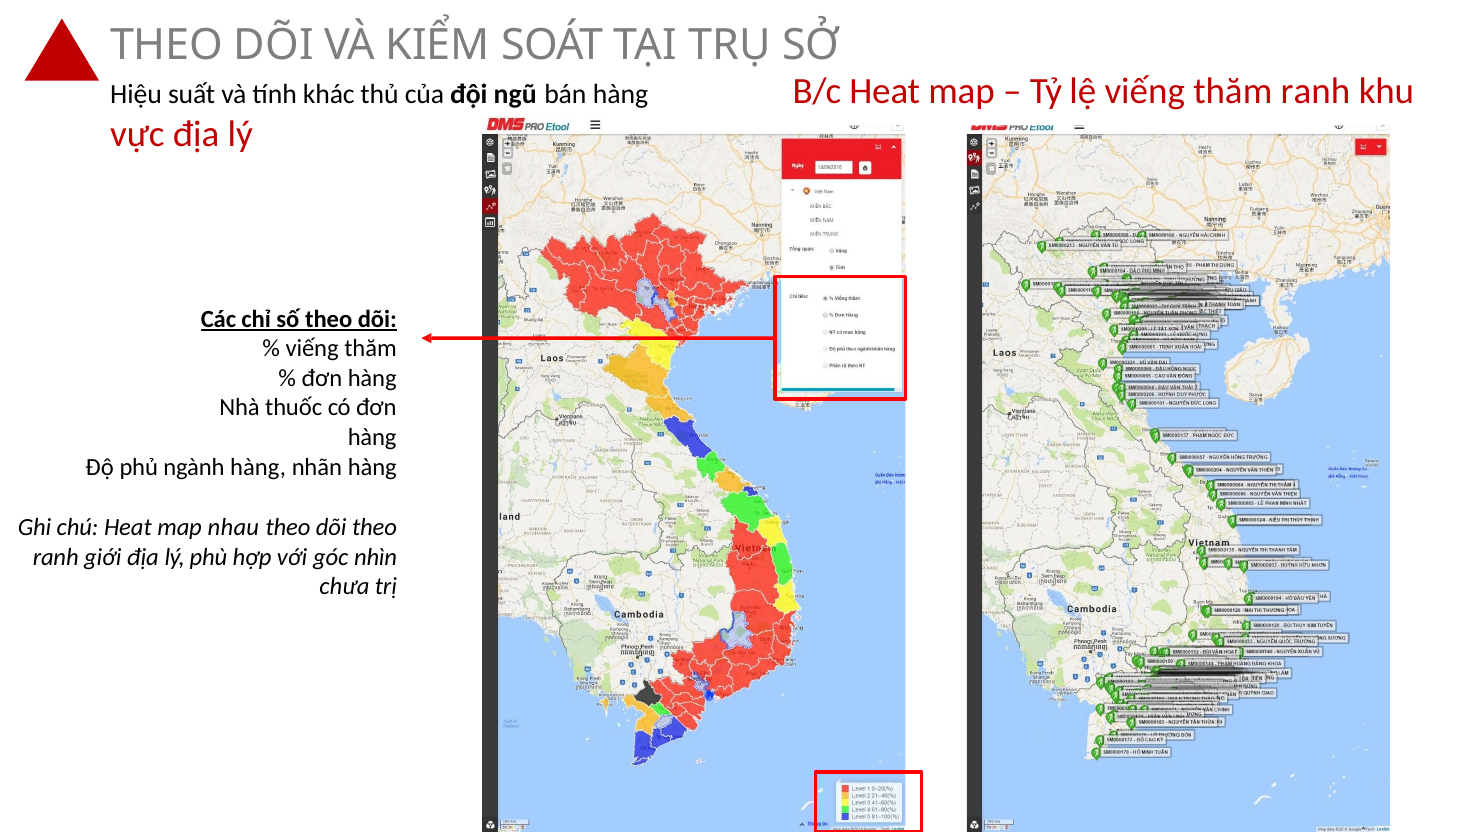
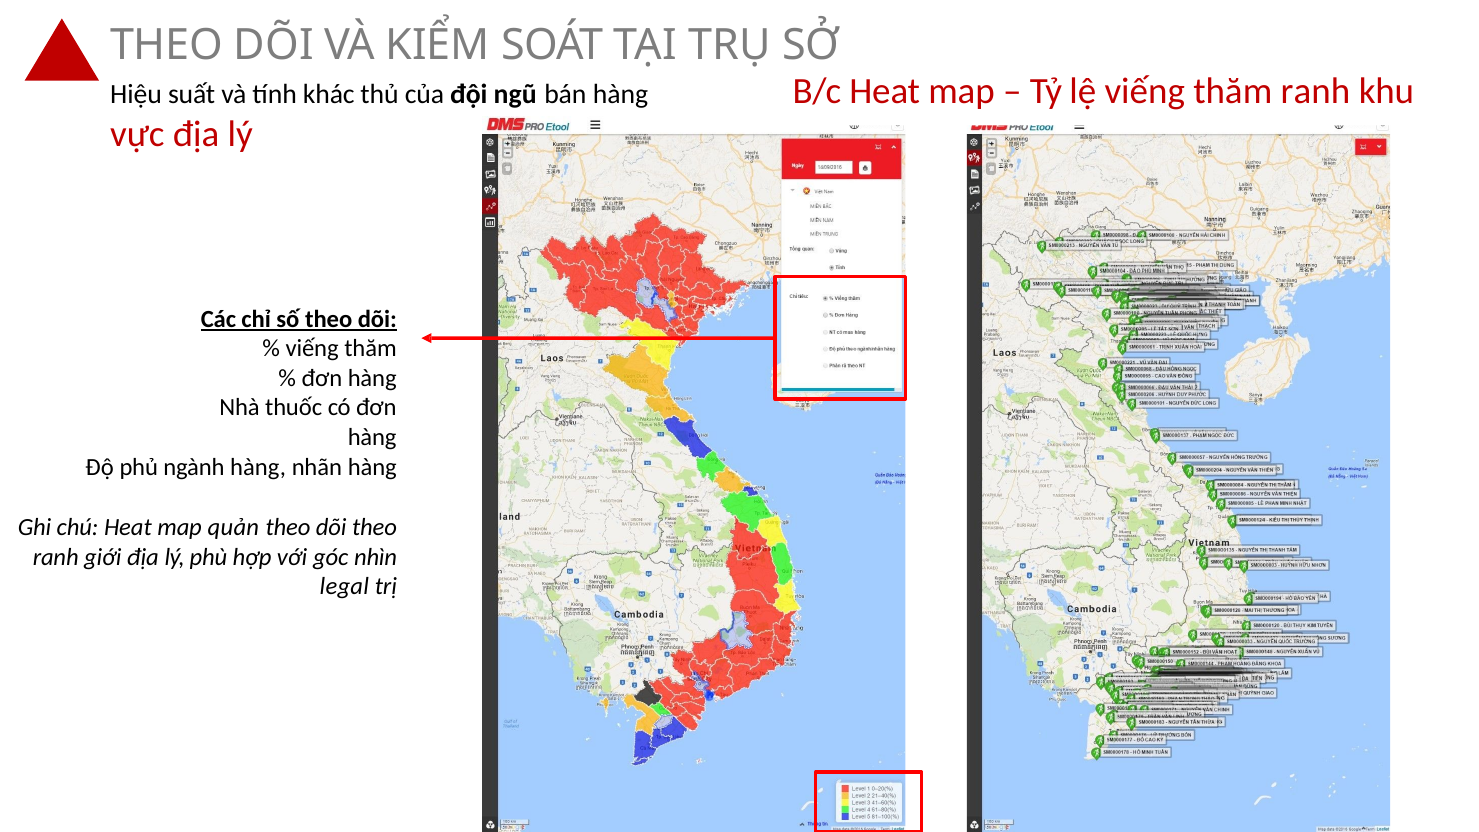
nhau: nhau -> quản (233, 527)
chưa: chưa -> legal (344, 586)
